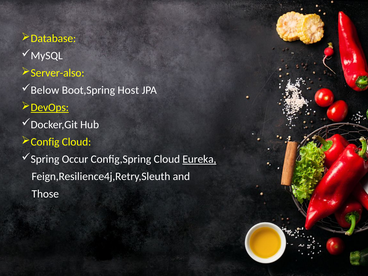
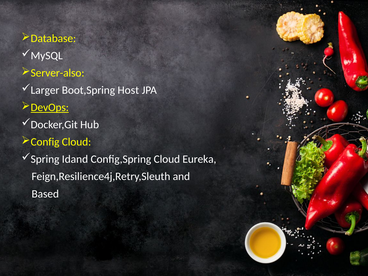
Below: Below -> Larger (45, 90)
Occur: Occur -> Idand (75, 159)
Eureka underline: present -> none (199, 159)
Those: Those -> Based (45, 194)
